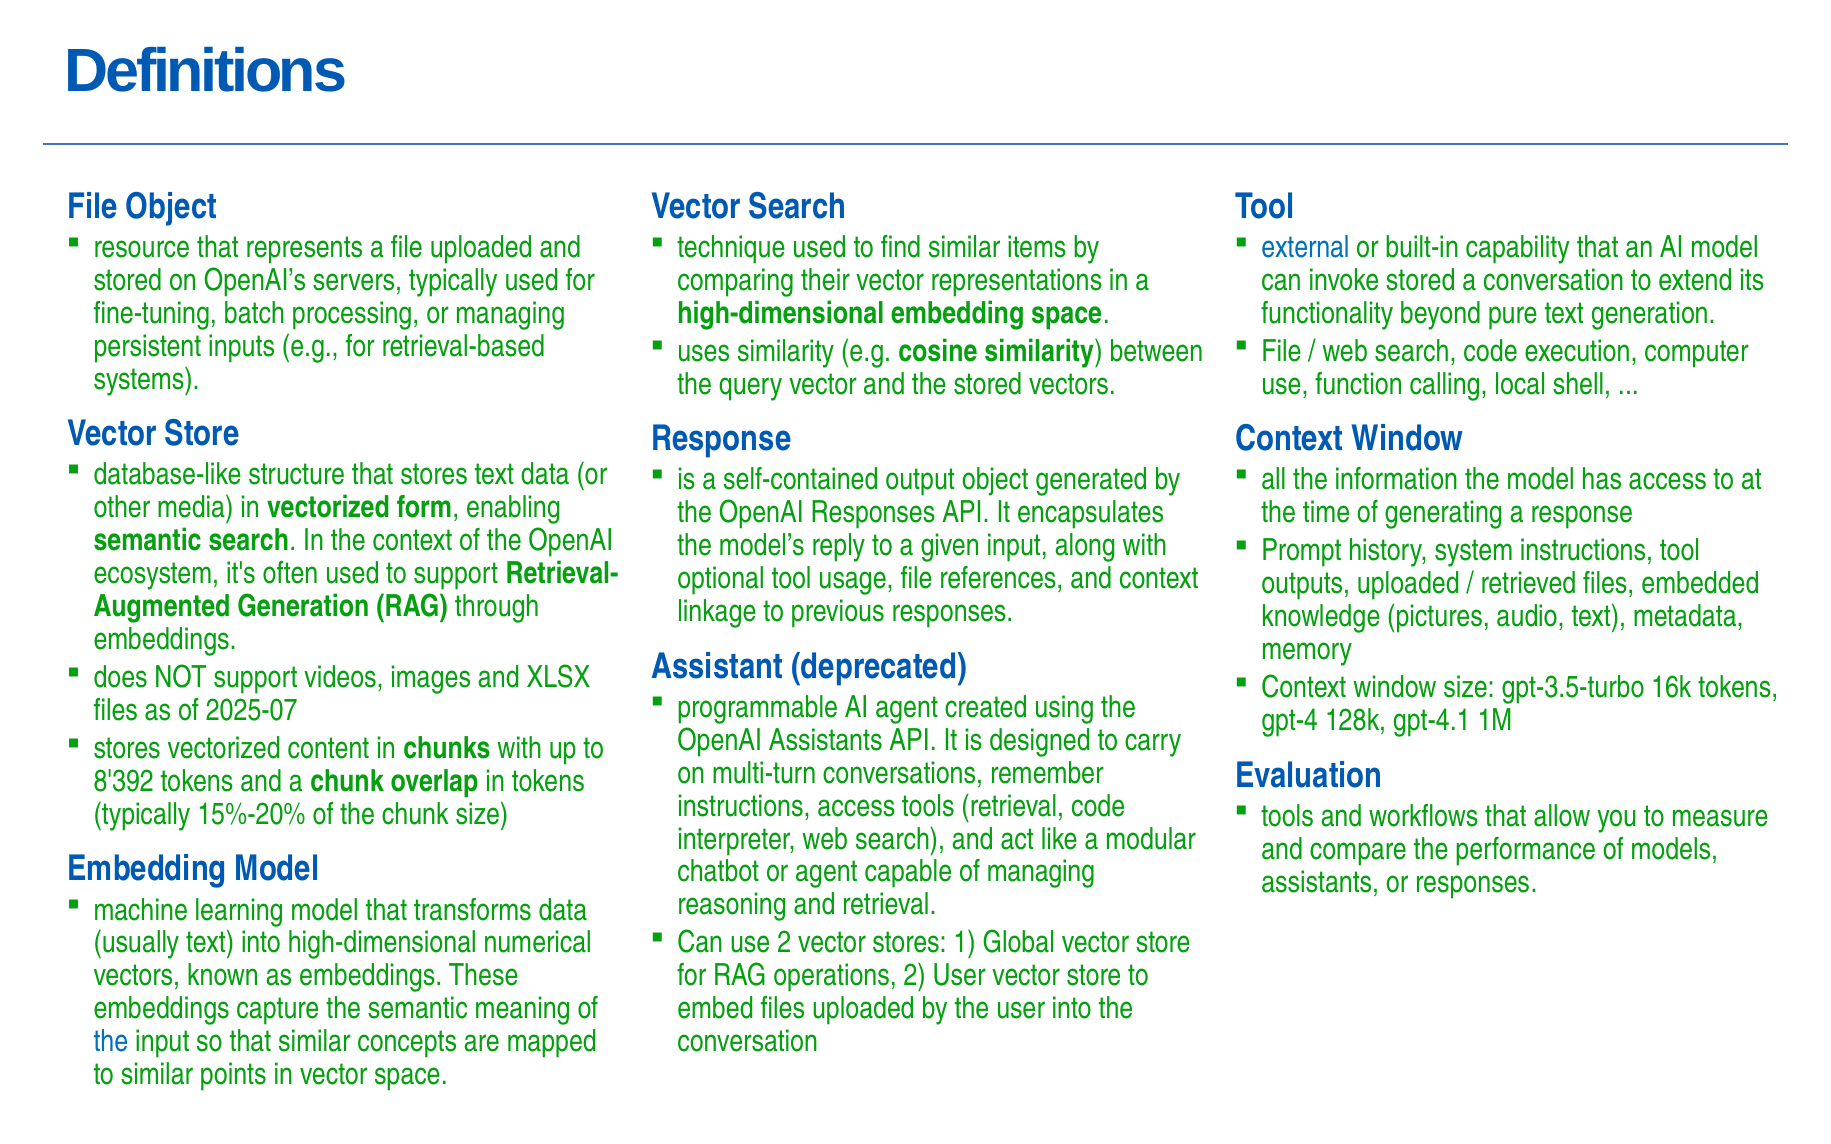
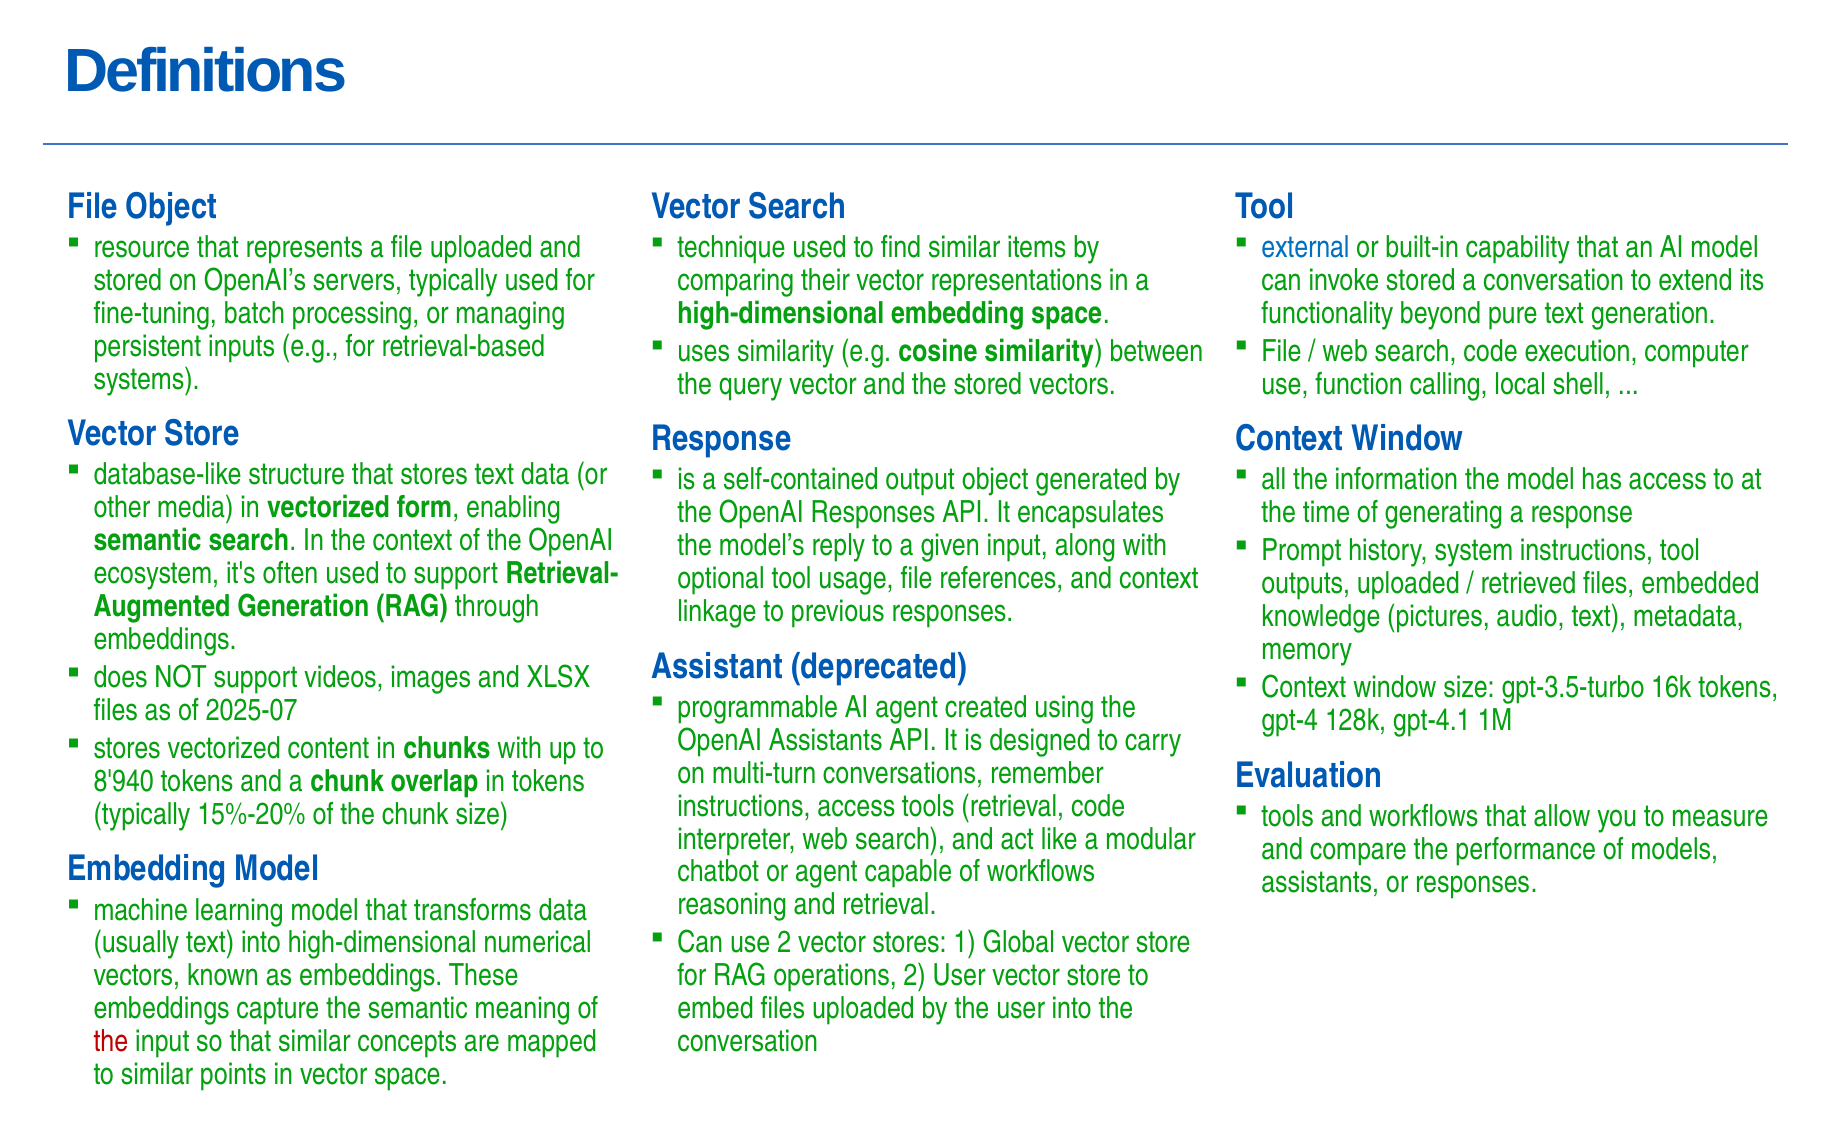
8'392: 8'392 -> 8'940 (124, 782)
of managing: managing -> workflows (1041, 872)
the colour: blue -> red (111, 1042)
